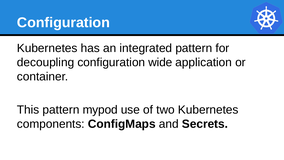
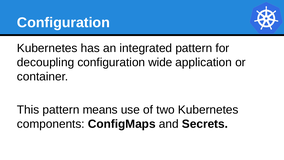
mypod: mypod -> means (100, 110)
